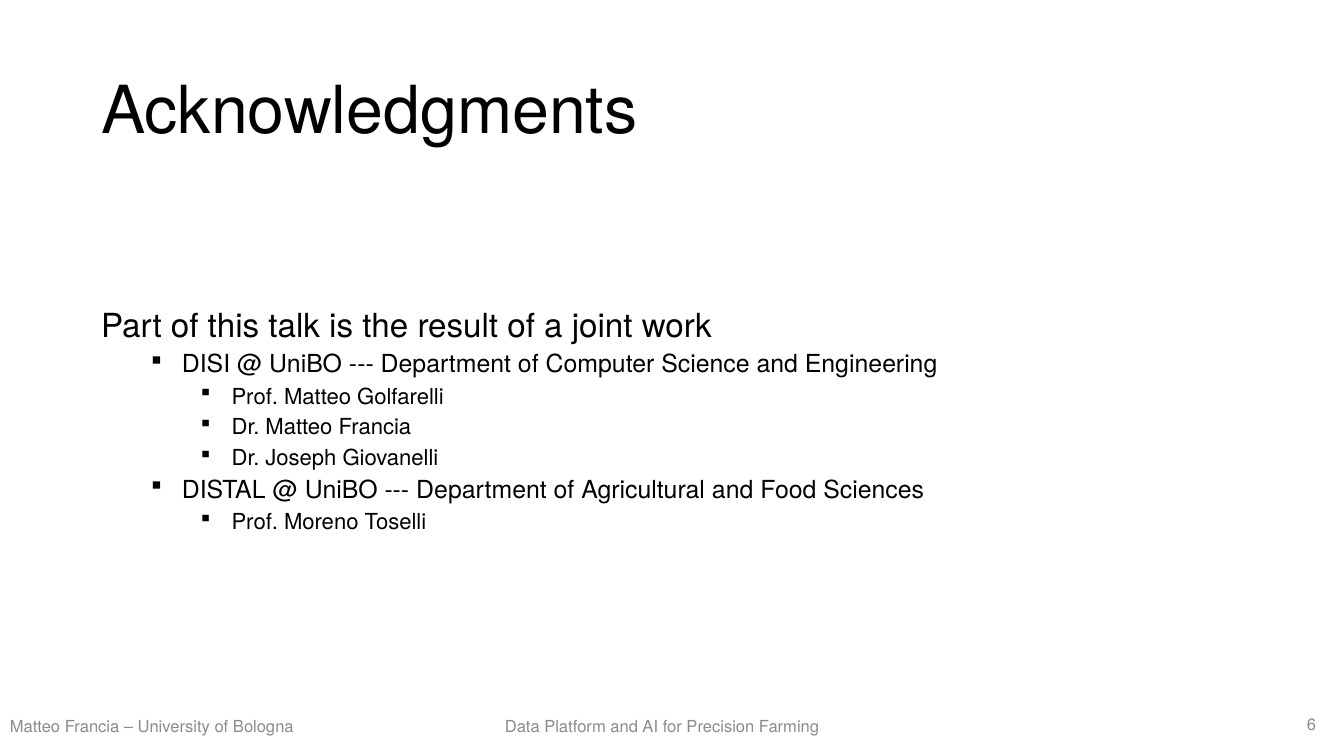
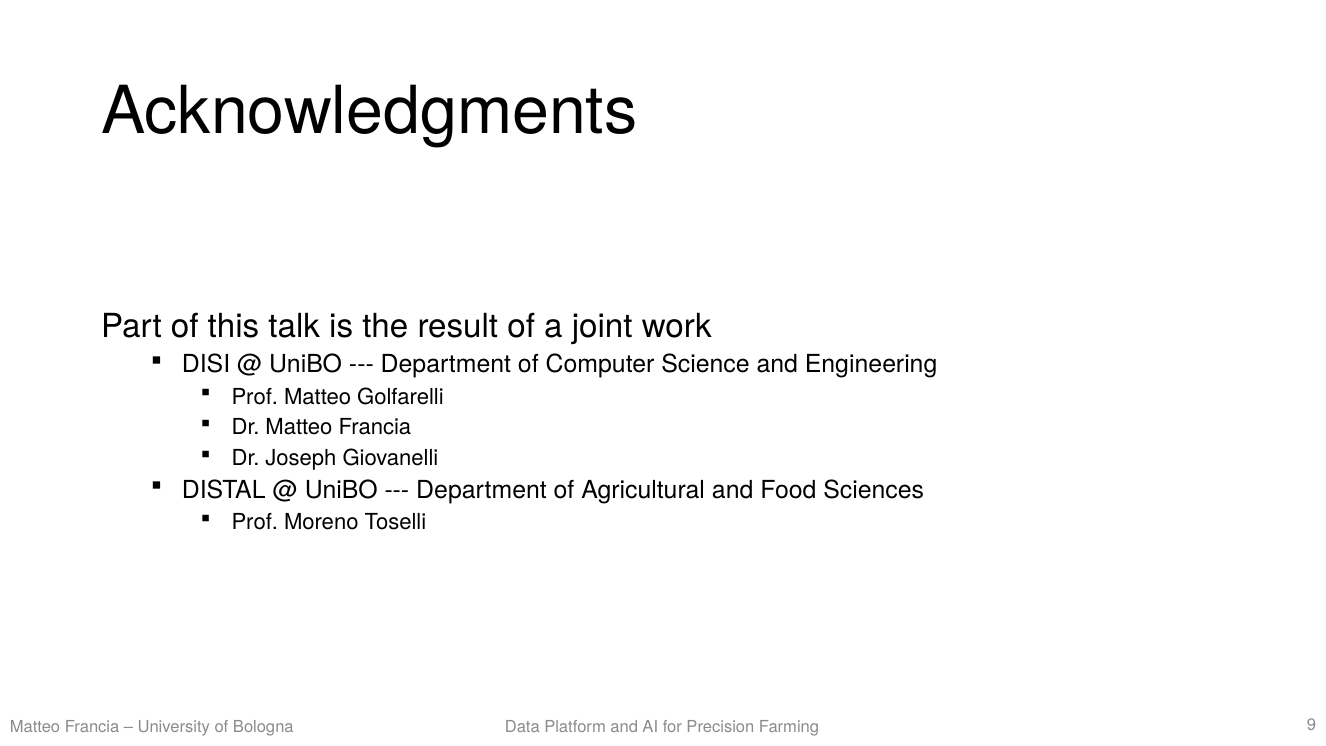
6: 6 -> 9 (1312, 725)
